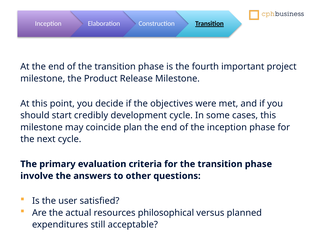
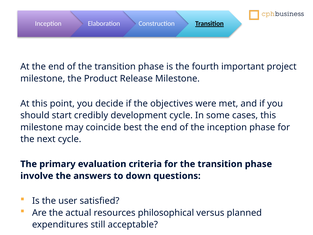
plan: plan -> best (133, 127)
other: other -> down (138, 176)
